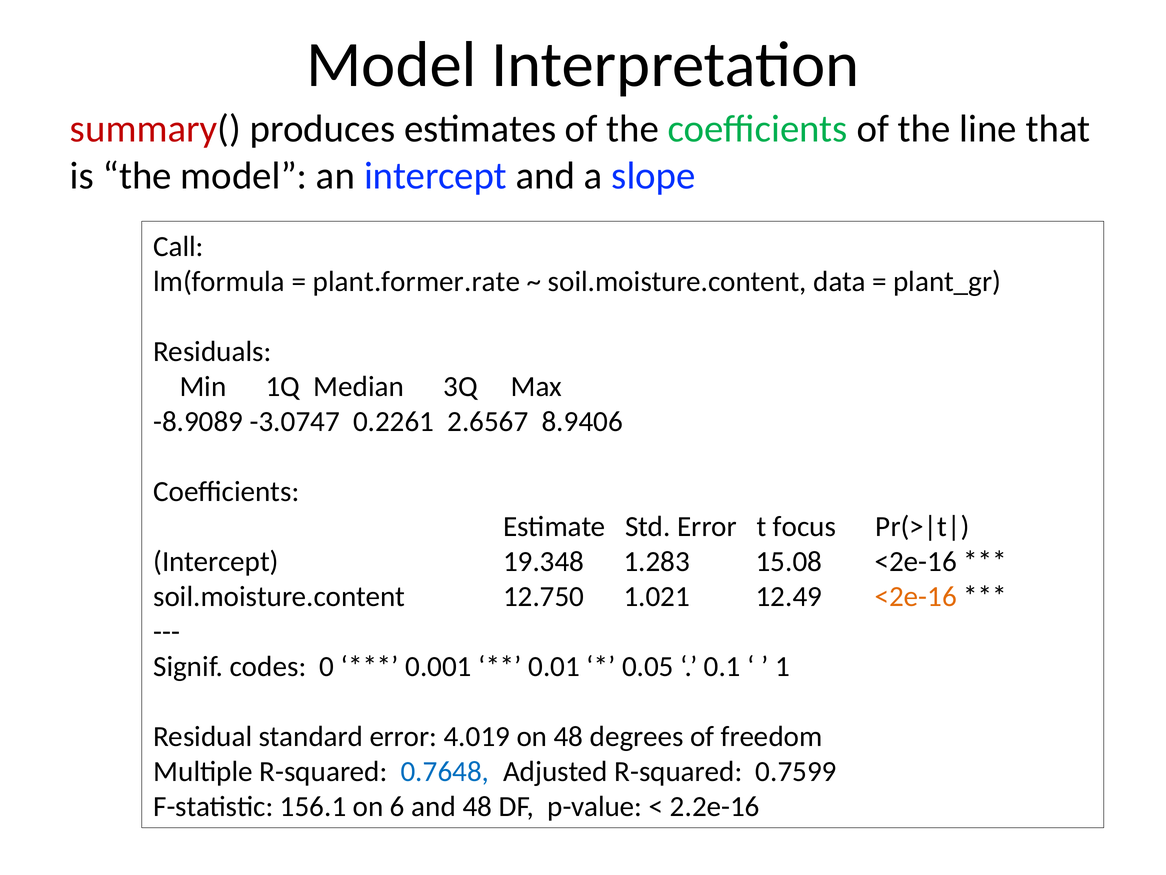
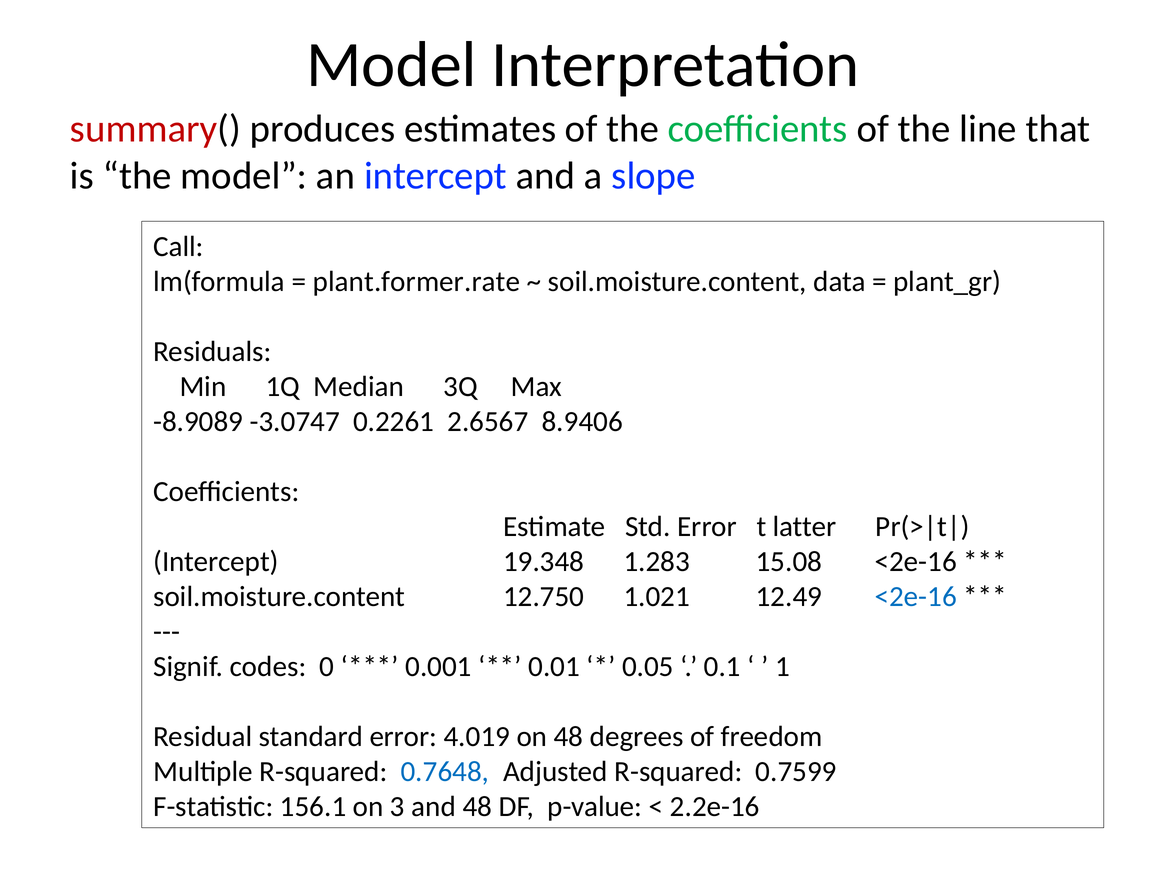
focus: focus -> latter (805, 526)
<2e-16 colour: orange -> blue (916, 596)
6: 6 -> 3 (397, 806)
